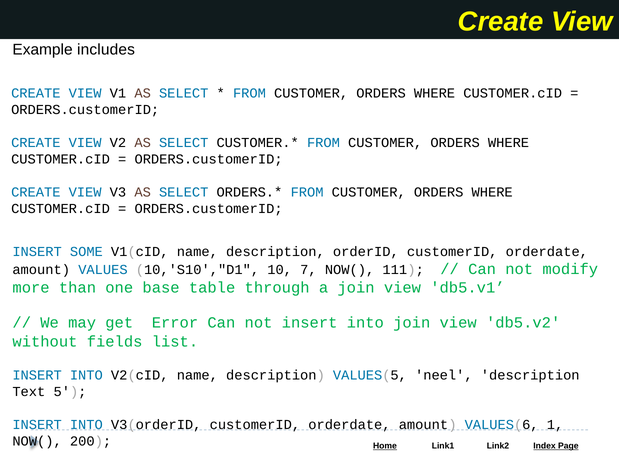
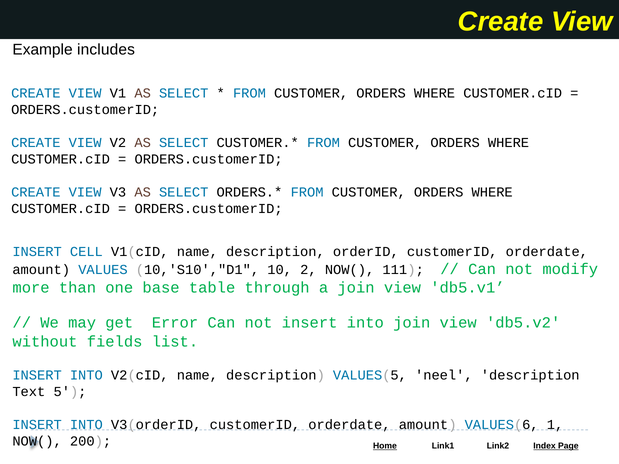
SOME: SOME -> CELL (86, 252)
7: 7 -> 2 (308, 270)
